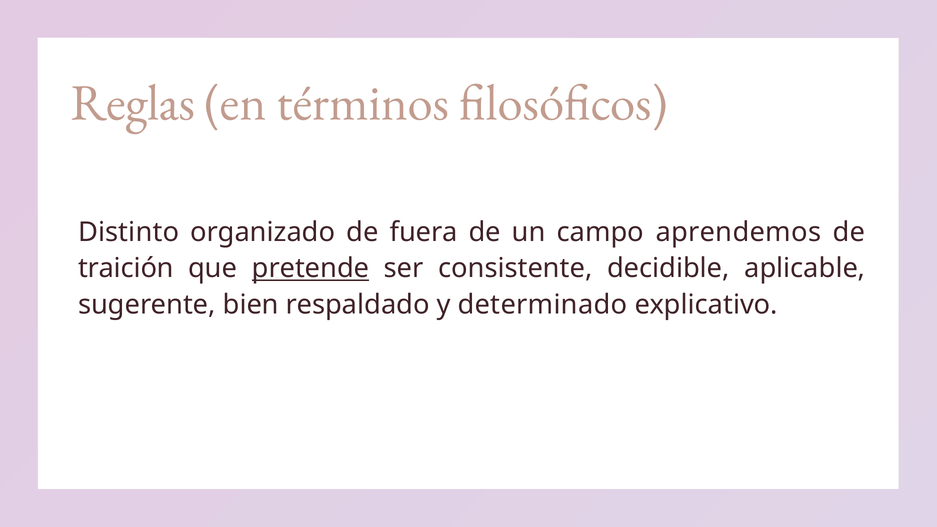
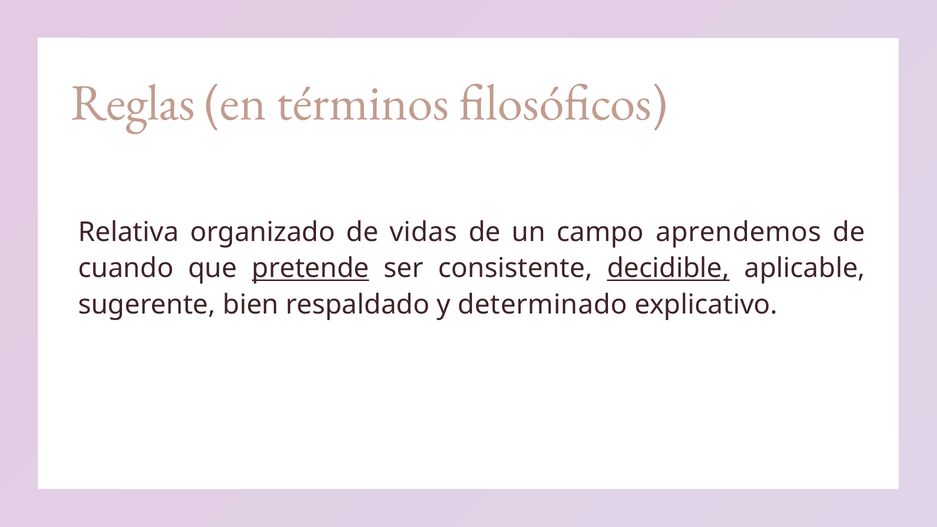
Distinto: Distinto -> Relativa (129, 232)
fuera: fuera -> vidas (423, 232)
traición: traición -> cuando (126, 269)
decidible underline: none -> present (668, 269)
